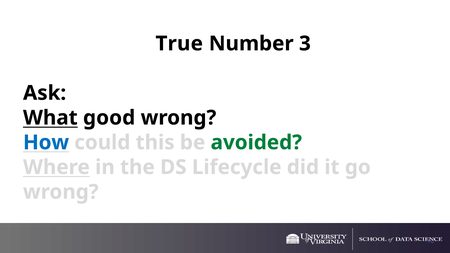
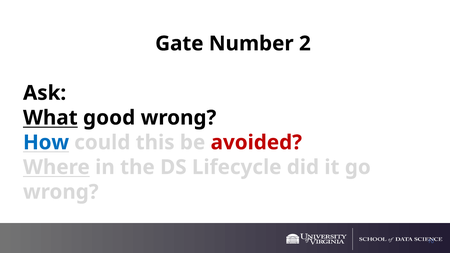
True: True -> Gate (179, 44)
3: 3 -> 2 (305, 44)
avoided colour: green -> red (256, 143)
